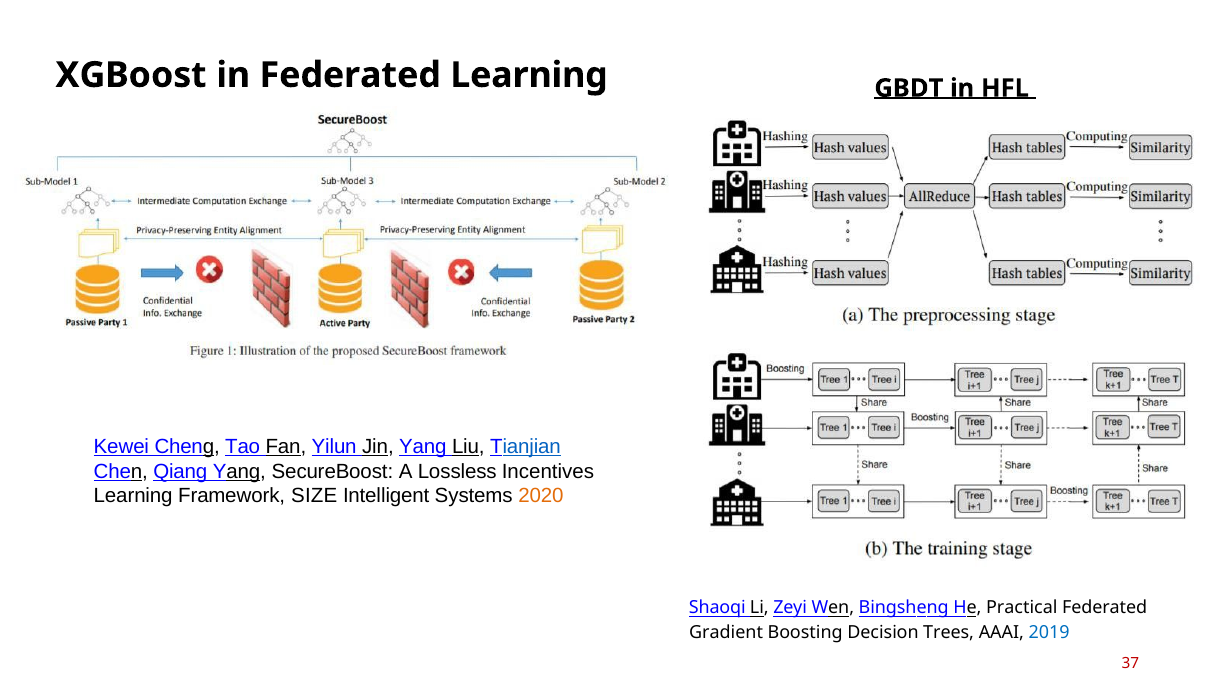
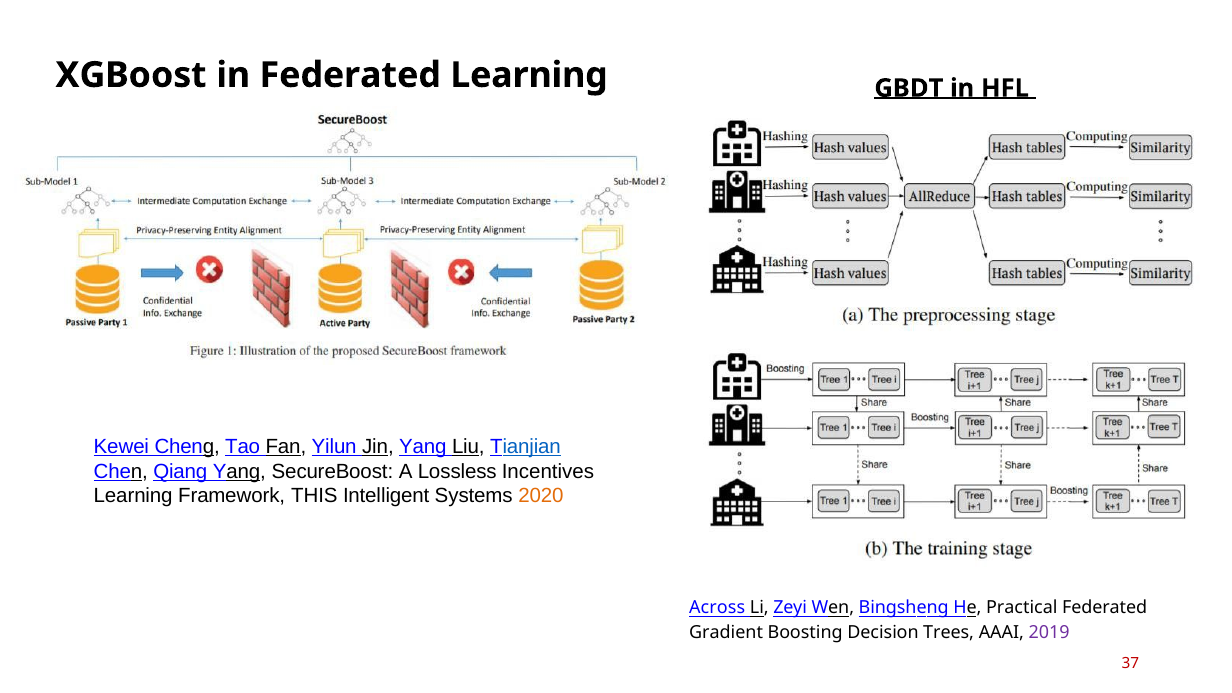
SIZE: SIZE -> THIS (314, 496)
Shaoqi: Shaoqi -> Across (717, 608)
2019 colour: blue -> purple (1049, 632)
